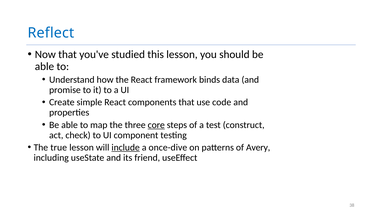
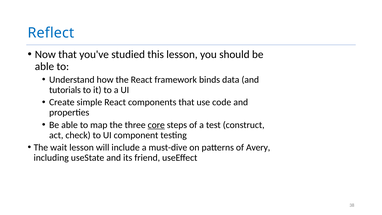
promise: promise -> tutorials (65, 90)
true: true -> wait (59, 147)
include underline: present -> none (126, 147)
once-dive: once-dive -> must-dive (168, 147)
